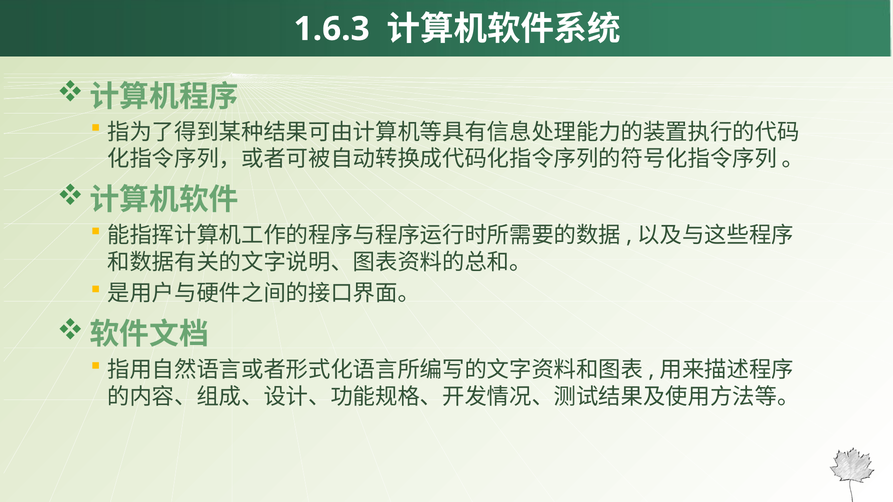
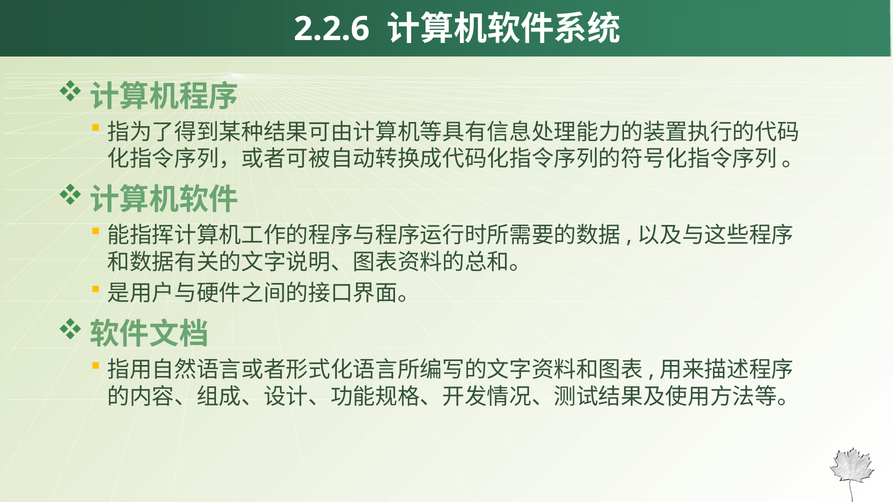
1.6.3: 1.6.3 -> 2.2.6 (332, 29)
